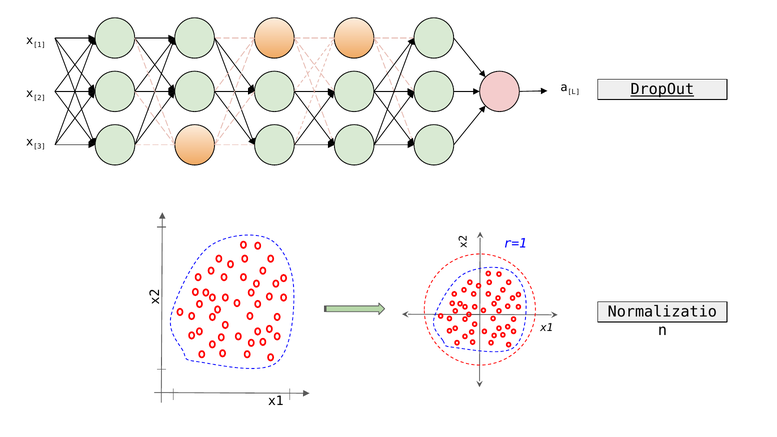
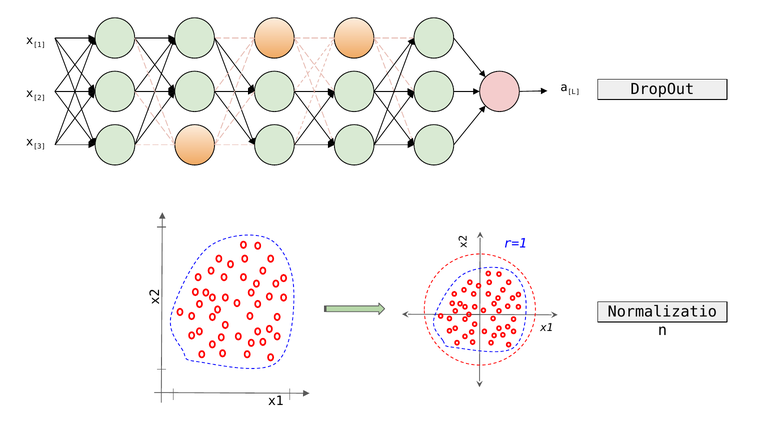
DropOut underline: present -> none (662, 89)
